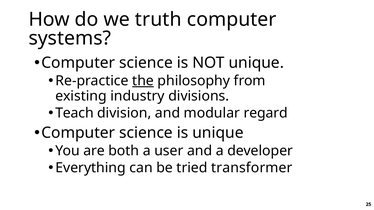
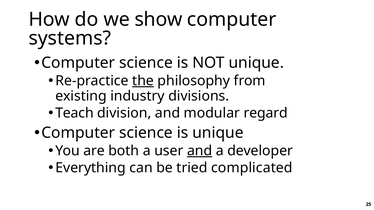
truth: truth -> show (158, 19)
and underline: none -> present (200, 151)
transformer: transformer -> complicated (252, 168)
